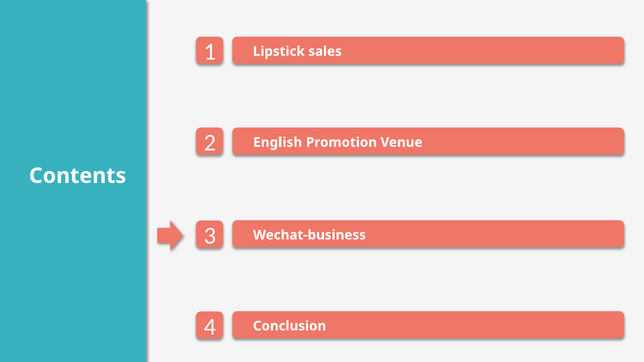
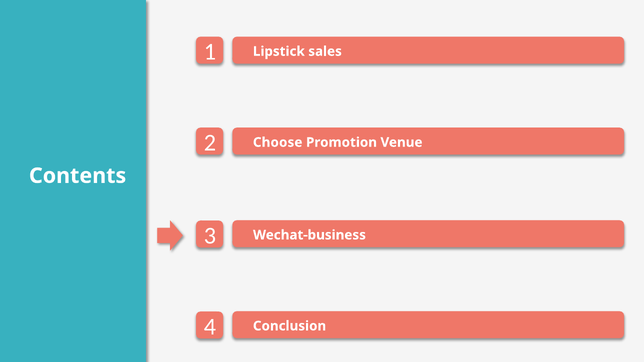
English: English -> Choose (278, 143)
